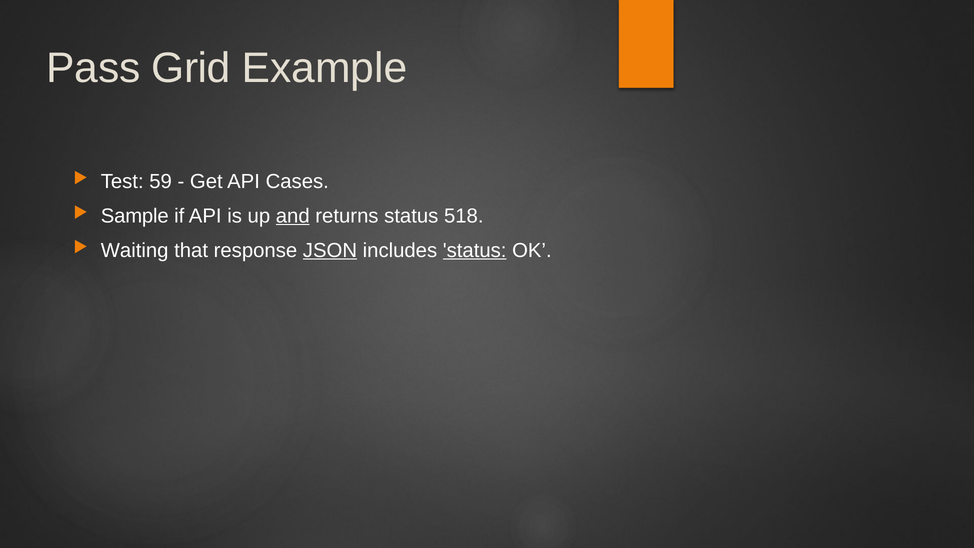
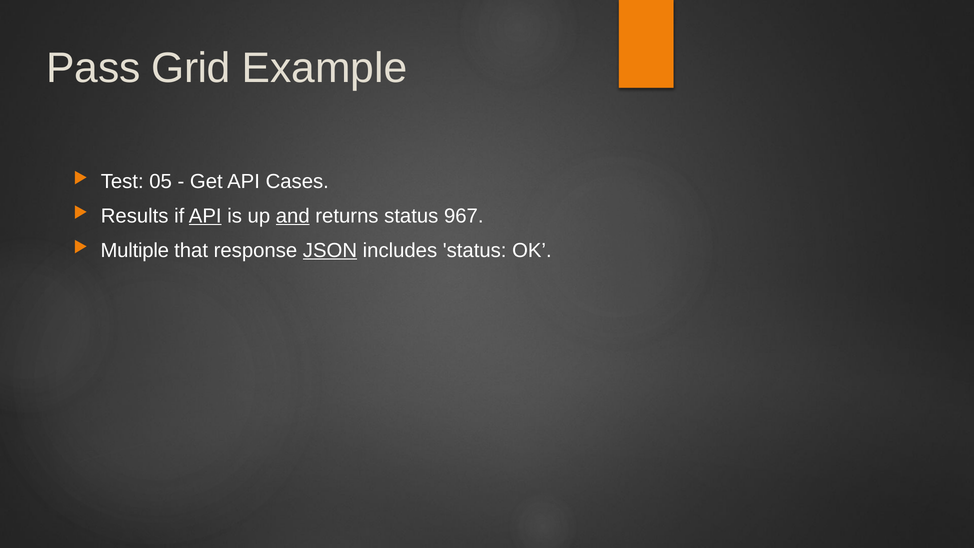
59: 59 -> 05 (161, 181)
Sample: Sample -> Results (135, 216)
API underline: none -> present (205, 216)
518: 518 -> 967 (464, 216)
Waiting: Waiting -> Multiple (135, 250)
status underline: present -> none (475, 250)
